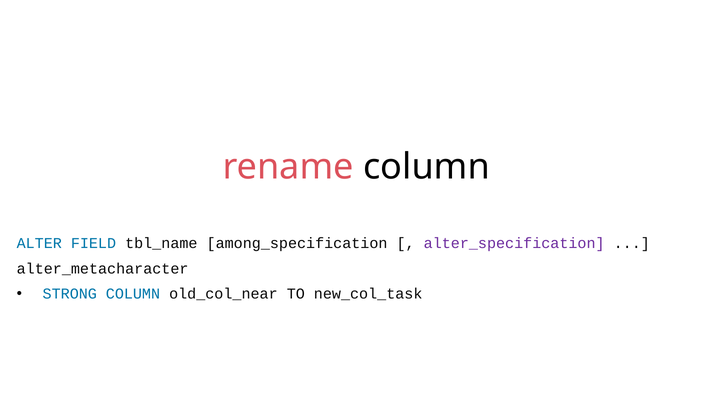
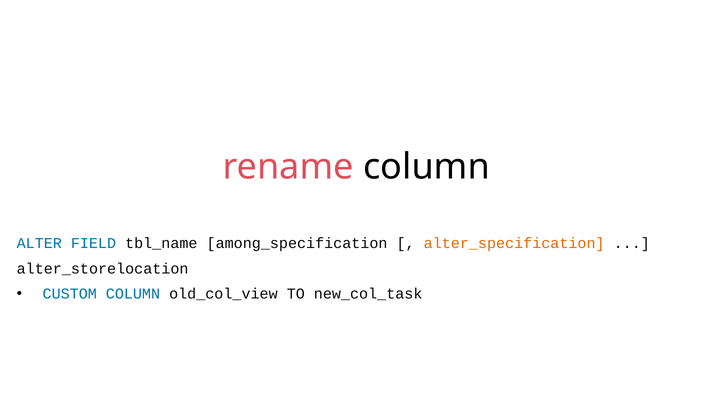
alter_specification colour: purple -> orange (514, 243)
alter_metacharacter: alter_metacharacter -> alter_storelocation (103, 269)
STRONG: STRONG -> CUSTOM (70, 294)
old_col_near: old_col_near -> old_col_view (223, 294)
